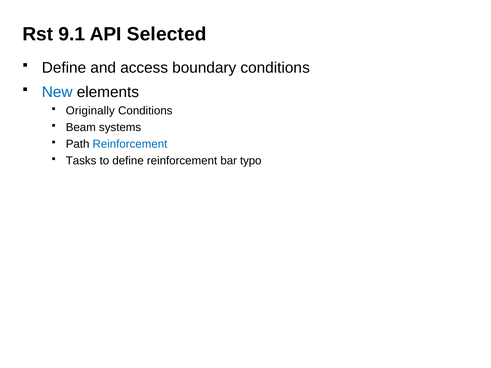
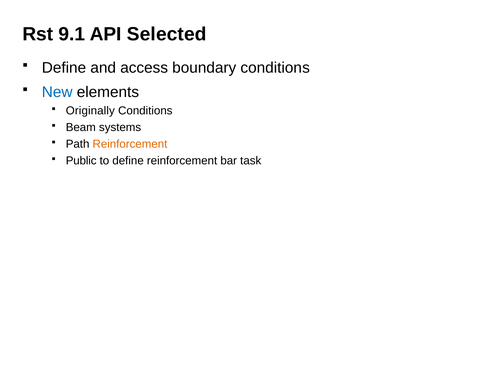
Reinforcement colour: blue -> orange (130, 144)
Tasks: Tasks -> Public (81, 161)
typo: typo -> task (251, 161)
